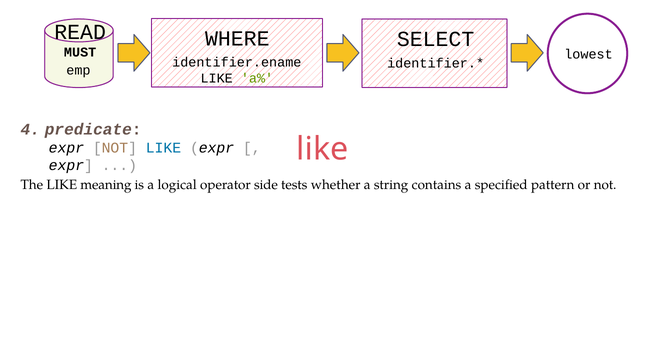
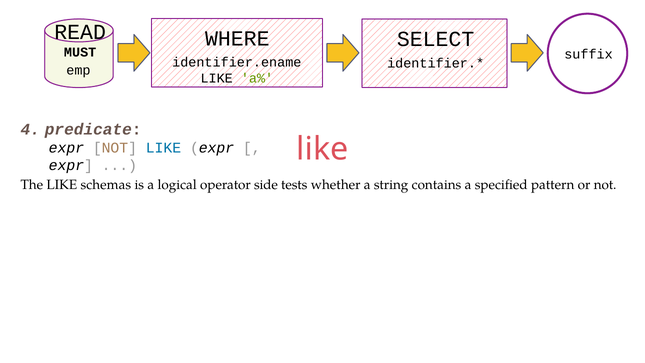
lowest: lowest -> suffix (589, 54)
meaning: meaning -> schemas (106, 185)
